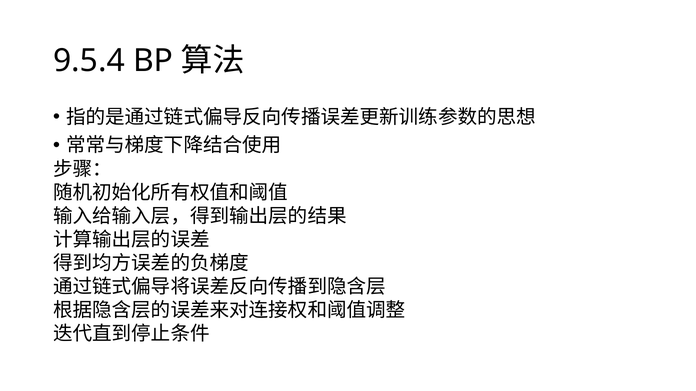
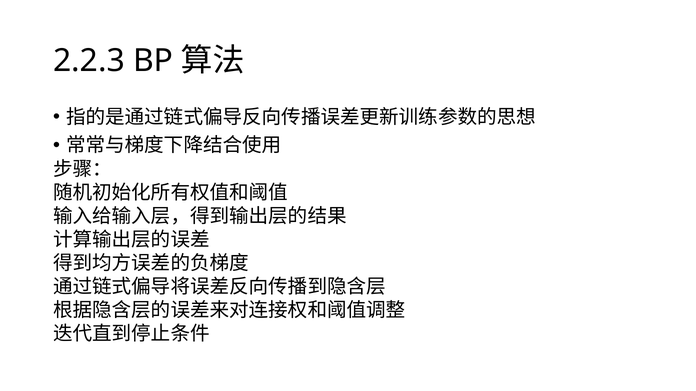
9.5.4: 9.5.4 -> 2.2.3 (89, 61)
